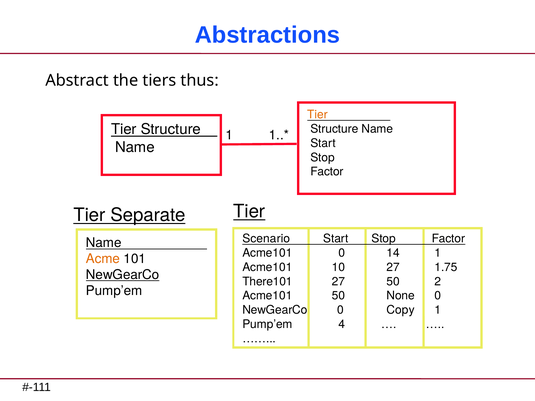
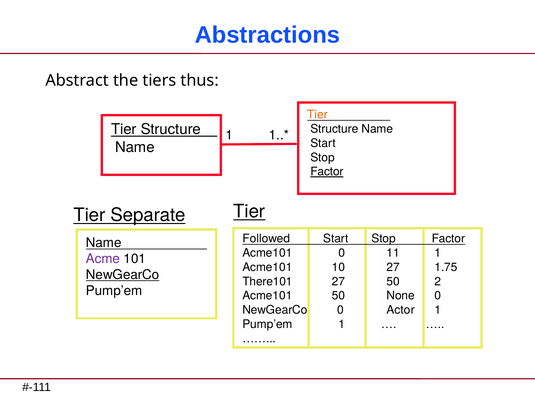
Factor underline: none -> present (327, 172)
Scenario: Scenario -> Followed (266, 239)
14: 14 -> 11 (393, 253)
Acme colour: orange -> purple (103, 259)
Copy: Copy -> Actor (401, 310)
Pump’em 4: 4 -> 1 (342, 324)
